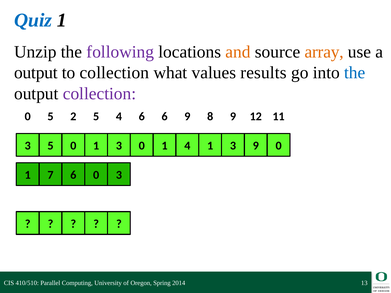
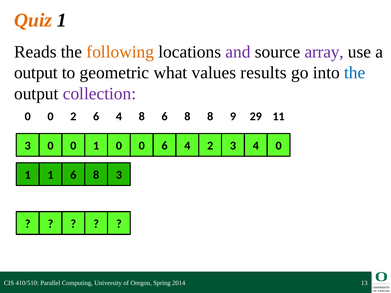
Quiz colour: blue -> orange (33, 20)
Unzip: Unzip -> Reads (35, 52)
following colour: purple -> orange (120, 52)
and colour: orange -> purple (238, 52)
array colour: orange -> purple (324, 52)
to collection: collection -> geometric (114, 73)
5: 5 -> 0 (51, 116)
2 5: 5 -> 6 (96, 116)
4 6: 6 -> 8 (142, 116)
9: 9 -> 8 (187, 116)
12: 12 -> 29 (256, 116)
3 5: 5 -> 0 (51, 146)
0 1 3: 3 -> 0 (119, 146)
1: 1 -> 6 (165, 146)
4 1: 1 -> 2 (210, 146)
3 9: 9 -> 4 (256, 146)
1 7: 7 -> 1 (51, 175)
0: 0 -> 8 (96, 175)
